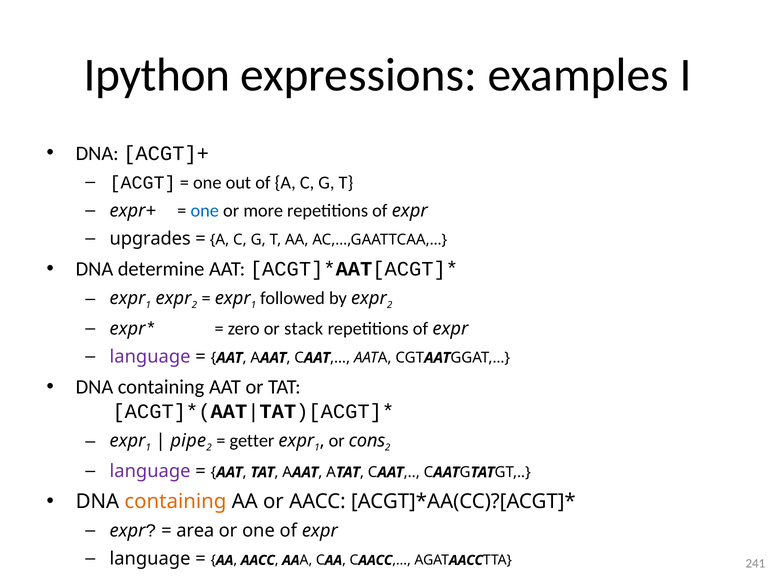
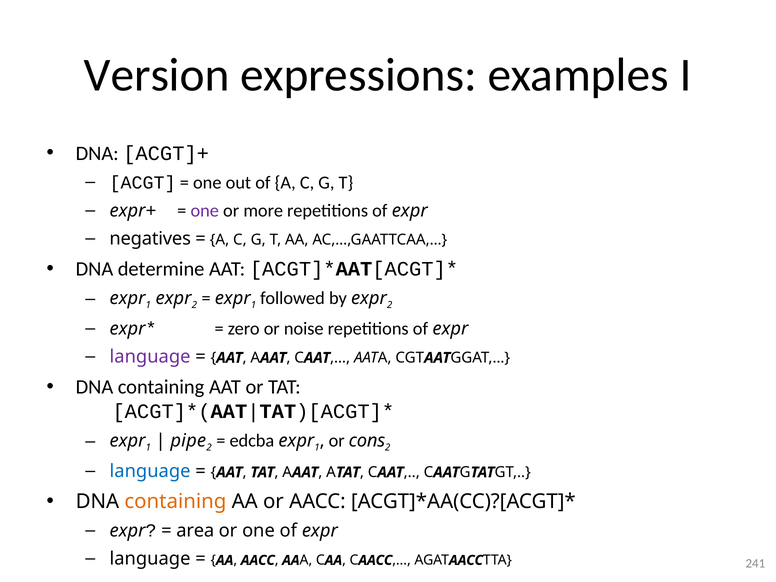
Ipython: Ipython -> Version (157, 75)
one colour: blue -> purple (205, 211)
upgrades: upgrades -> negatives (150, 239)
stack: stack -> noise (304, 329)
getter: getter -> edcba (252, 441)
language colour: purple -> blue (150, 471)
